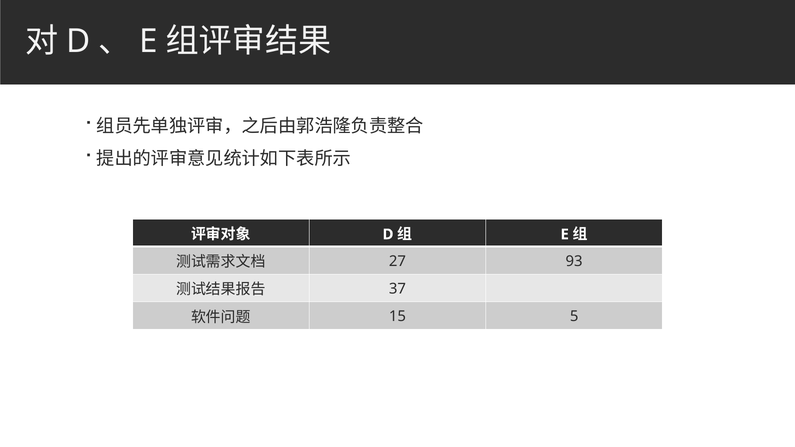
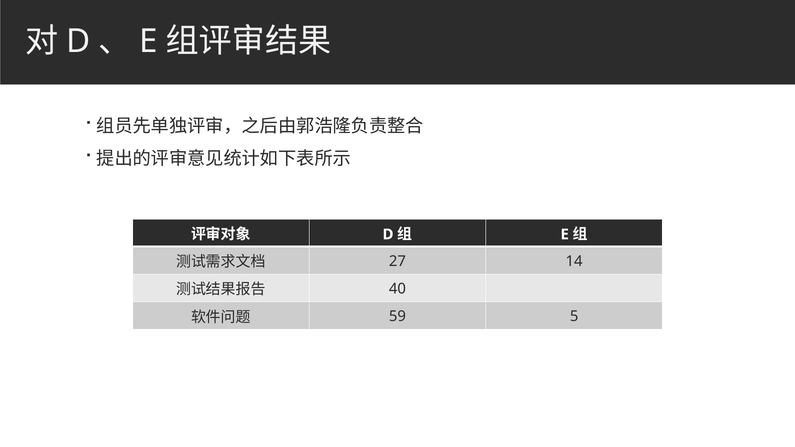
93: 93 -> 14 (574, 261)
37: 37 -> 40 (397, 289)
15: 15 -> 59 (397, 316)
